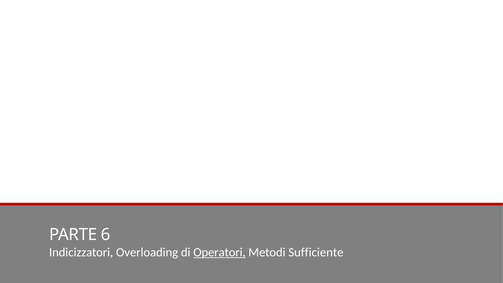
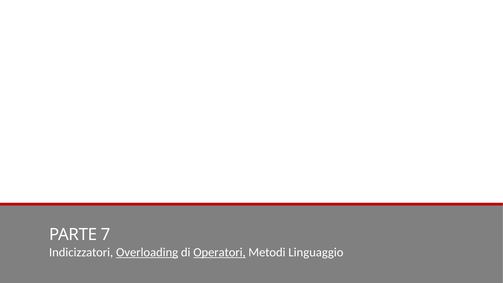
6: 6 -> 7 (106, 235)
Overloading underline: none -> present (147, 252)
Sufficiente: Sufficiente -> Linguaggio (316, 252)
